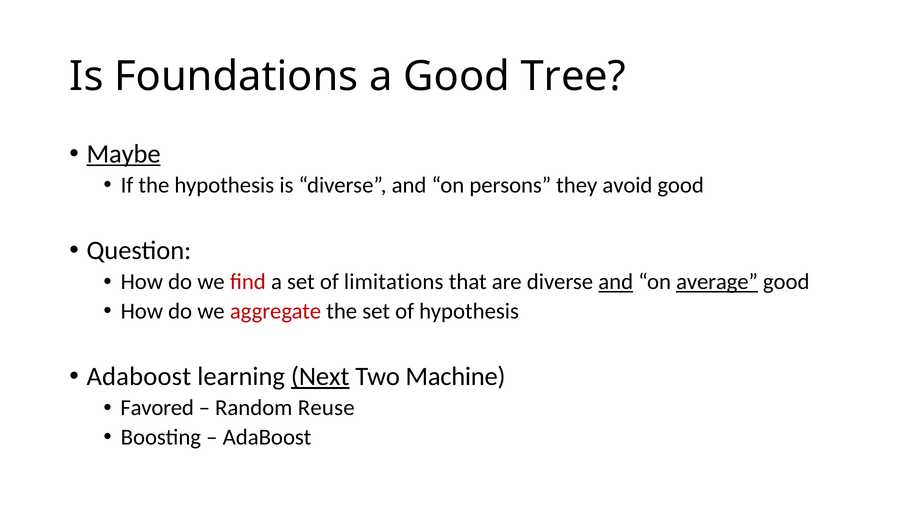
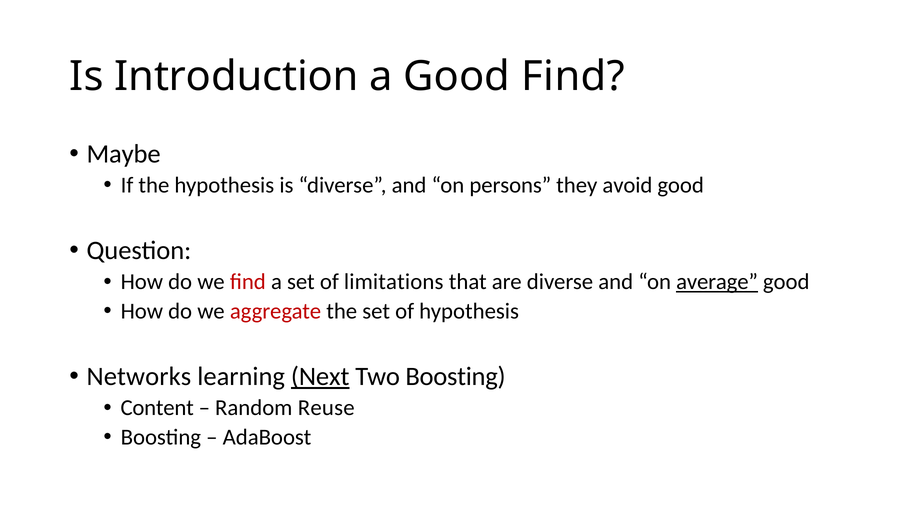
Foundations: Foundations -> Introduction (236, 77)
Good Tree: Tree -> Find (573, 77)
Maybe underline: present -> none (124, 154)
and underline: present -> none (616, 282)
Adaboost: Adaboost -> Networks (139, 377)
Two Machine: Machine -> Boosting (455, 377)
Favored: Favored -> Content (157, 408)
